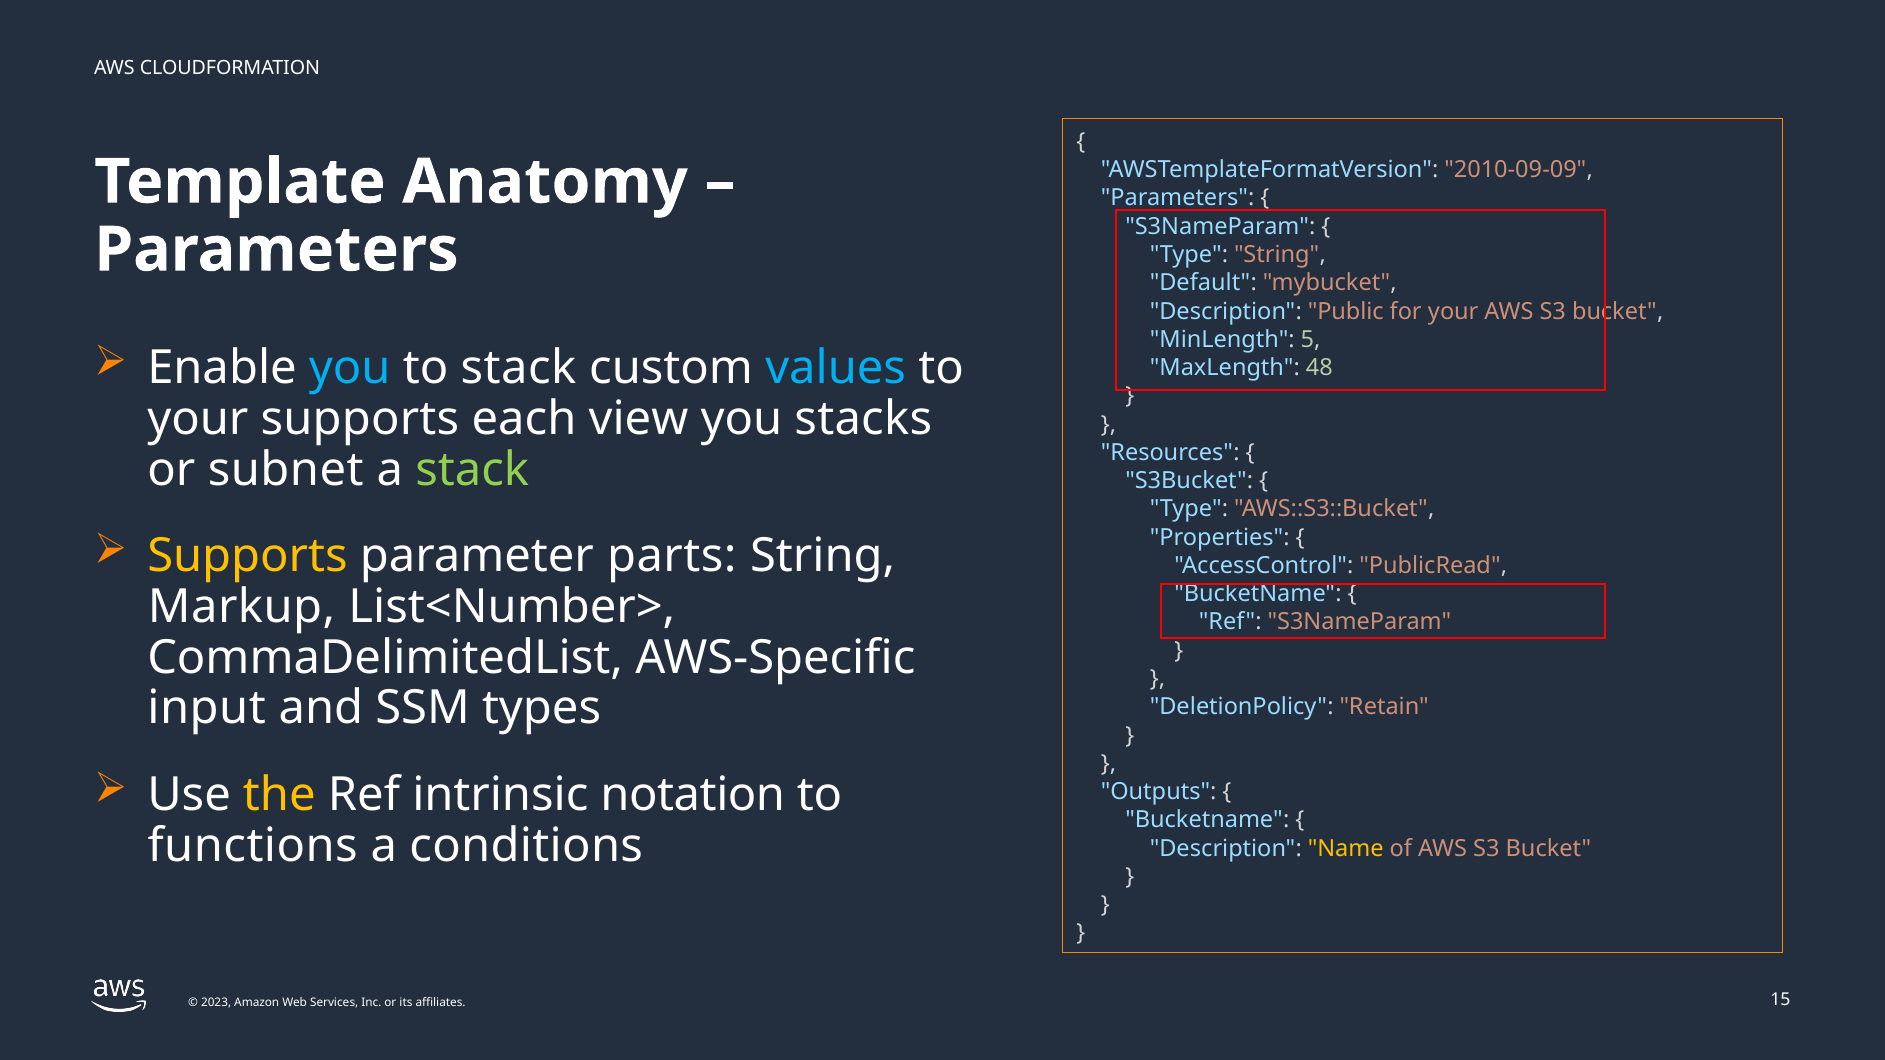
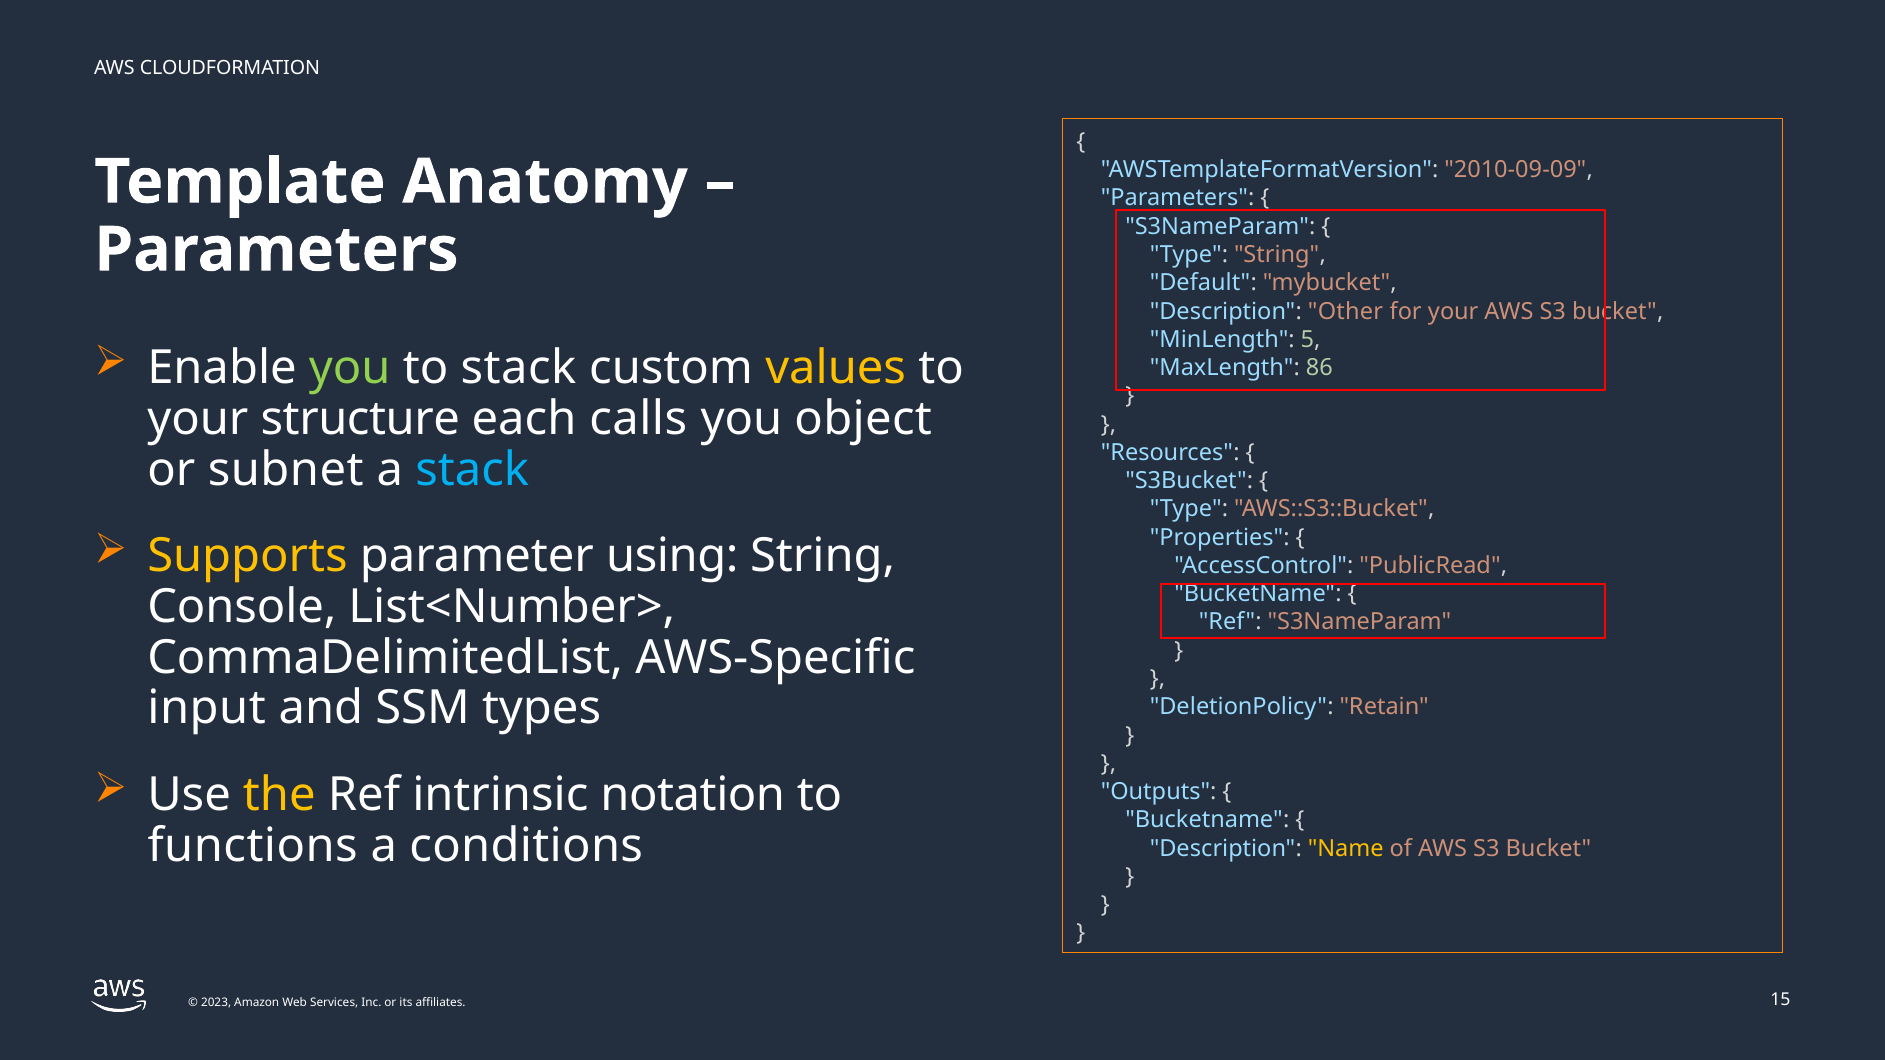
Public: Public -> Other (1346, 311)
you colour: light blue -> light green (350, 368)
values colour: light blue -> yellow (836, 368)
48: 48 -> 86 (1319, 368)
your supports: supports -> structure (360, 419)
view: view -> calls (638, 419)
stacks: stacks -> object (863, 419)
stack colour: light green -> light blue (472, 470)
parts: parts -> using (672, 556)
Markup: Markup -> Console (242, 607)
